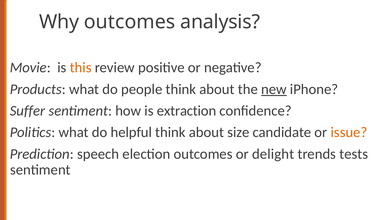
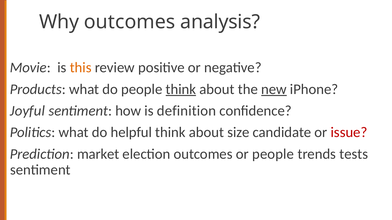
think underline: none -> present (181, 89)
Suffer: Suffer -> Joyful (27, 111)
extraction: extraction -> definition (186, 111)
issue colour: orange -> red (349, 133)
speech: speech -> market (98, 154)
or delight: delight -> people (273, 154)
